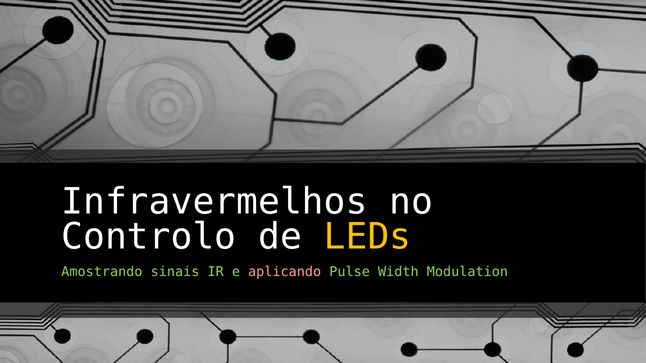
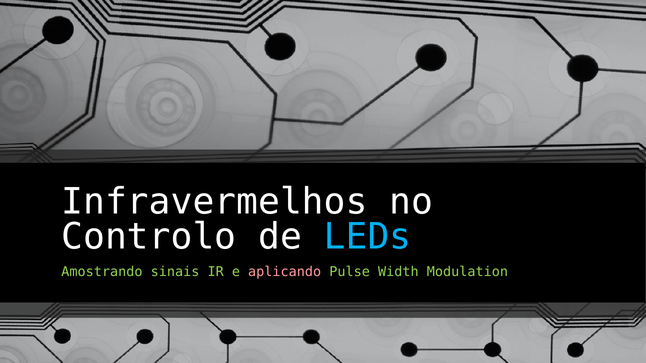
LEDs colour: yellow -> light blue (368, 237)
